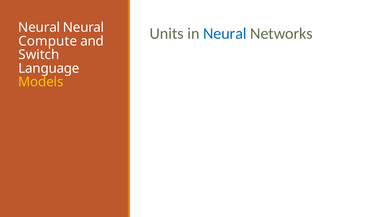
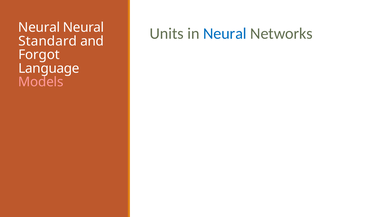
Compute: Compute -> Standard (48, 41)
Switch: Switch -> Forgot (39, 55)
Models colour: yellow -> pink (41, 82)
